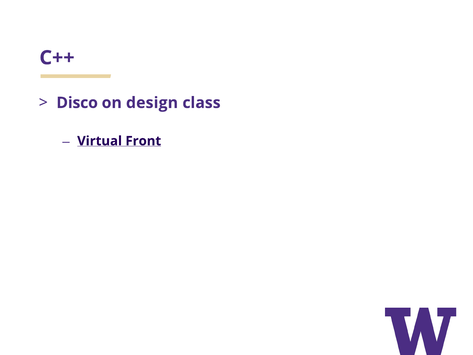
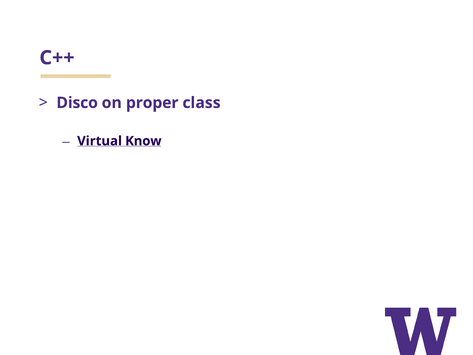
design: design -> proper (152, 103)
Front: Front -> Know (143, 141)
